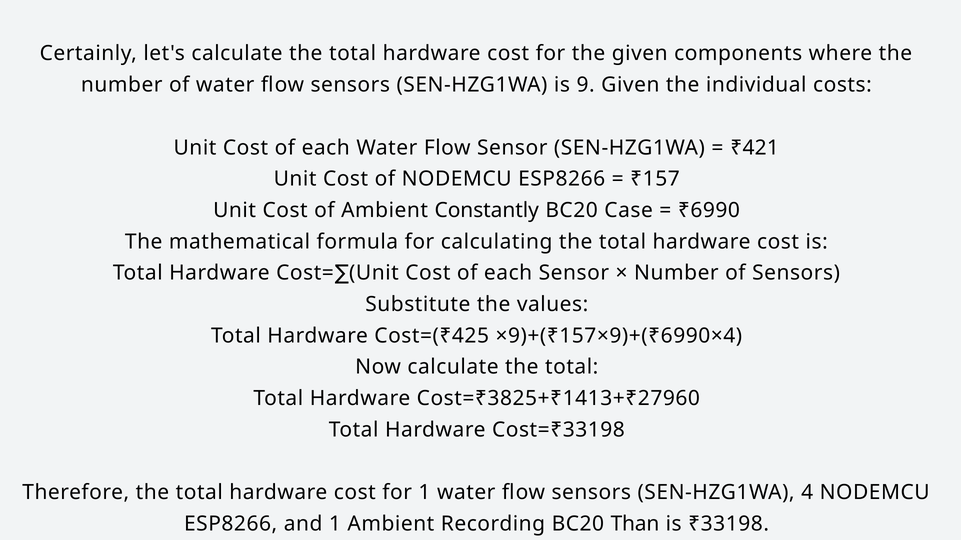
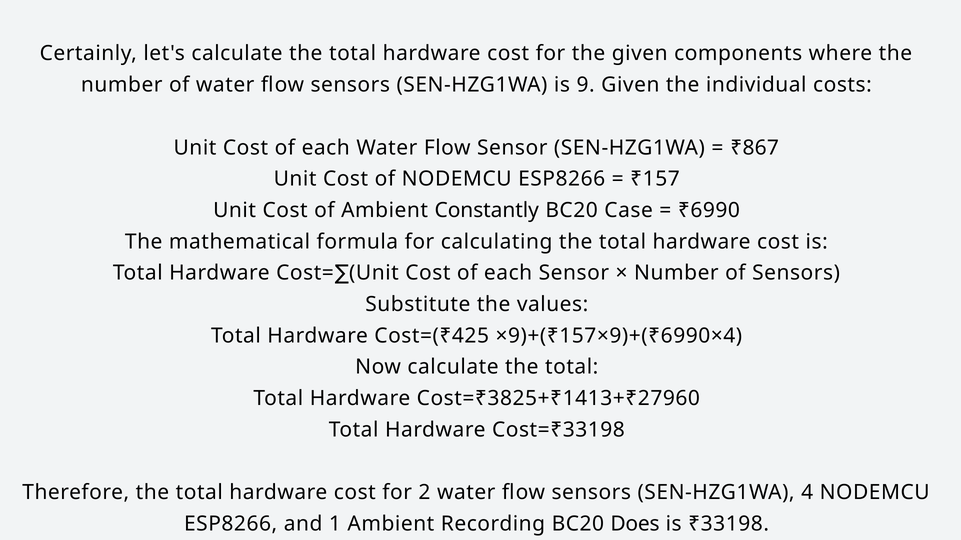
₹421: ₹421 -> ₹867 (755, 148)
for 1: 1 -> 2 (424, 493)
Than: Than -> Does (635, 524)
